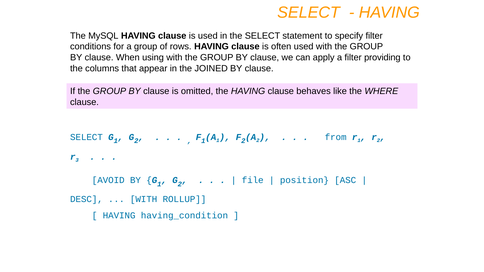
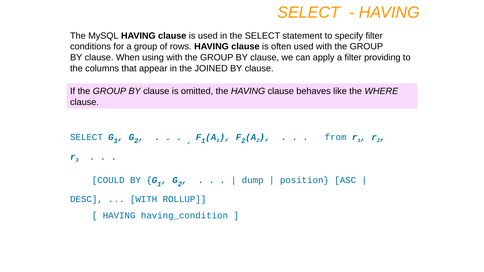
AVOID: AVOID -> COULD (108, 181)
file: file -> dump (253, 181)
